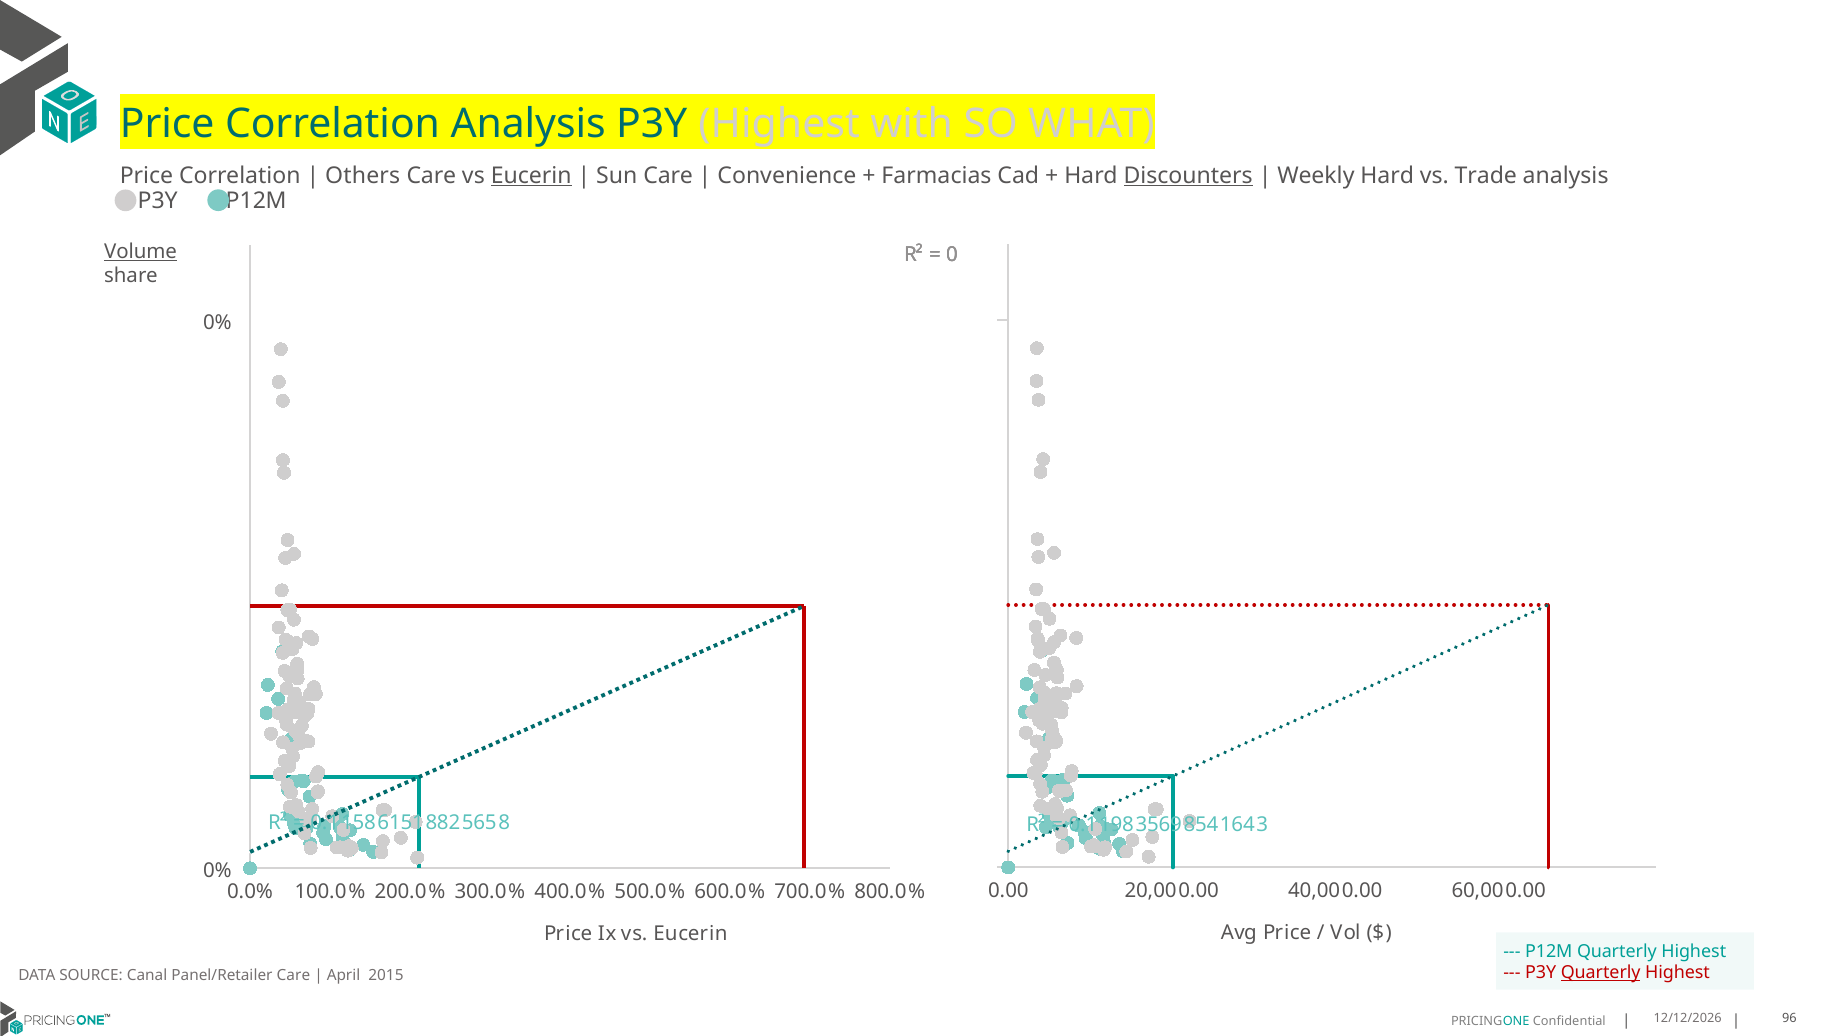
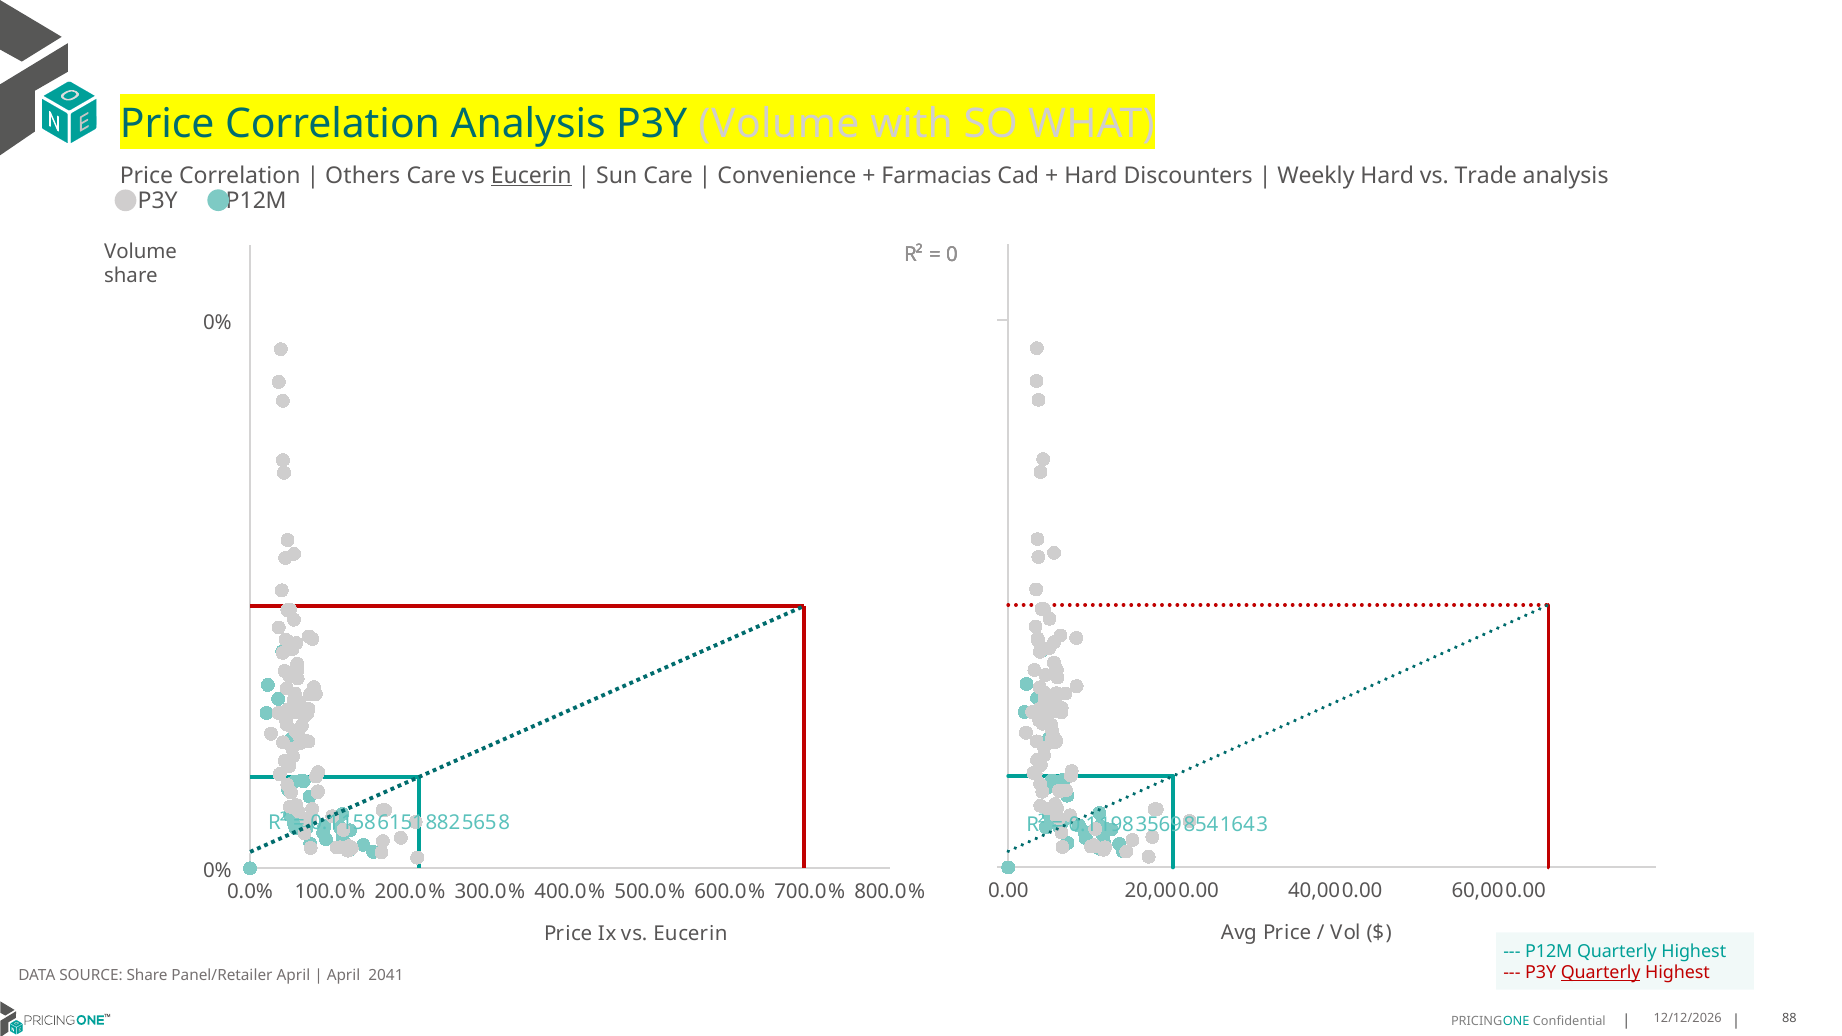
P3Y Highest: Highest -> Volume (779, 124)
Discounters underline: present -> none (1188, 176)
Volume underline: present -> none (141, 252)
SOURCE Canal: Canal -> Share (147, 976)
Panel/Retailer Care: Care -> April (293, 976)
2015: 2015 -> 2041 (386, 976)
96: 96 -> 88 (1789, 1019)
